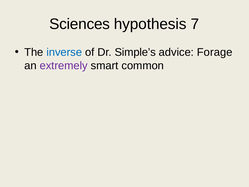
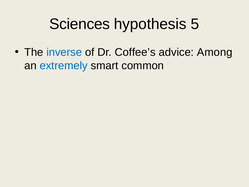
7: 7 -> 5 (195, 24)
Simple’s: Simple’s -> Coffee’s (135, 52)
Forage: Forage -> Among (215, 52)
extremely colour: purple -> blue (64, 66)
